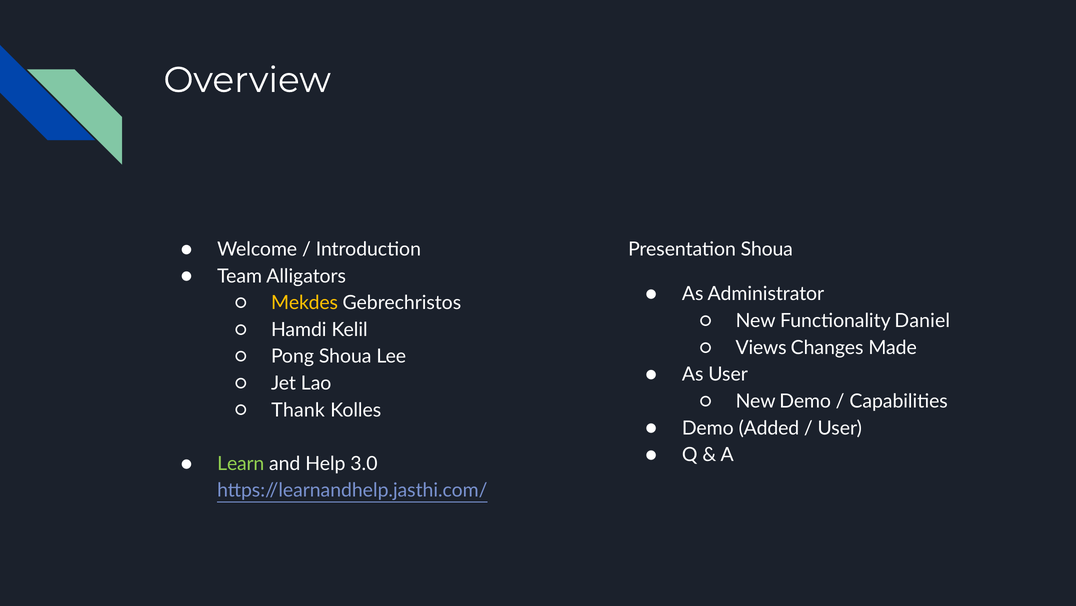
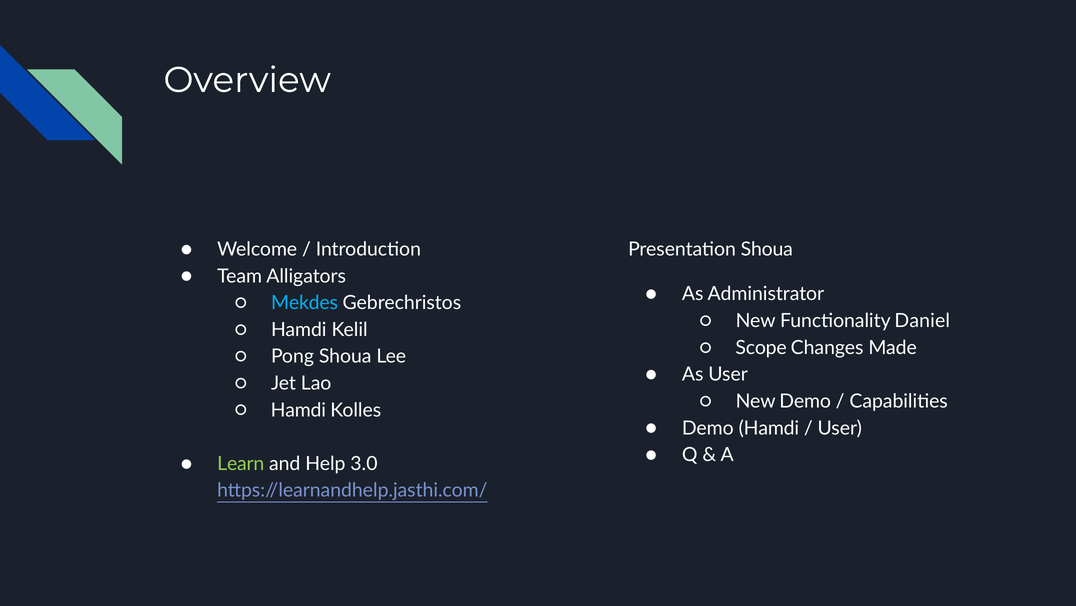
Mekdes colour: yellow -> light blue (304, 303)
Views: Views -> Scope (761, 347)
Thank: Thank -> Hamdi (298, 410)
Demo Added: Added -> Hamdi (769, 428)
